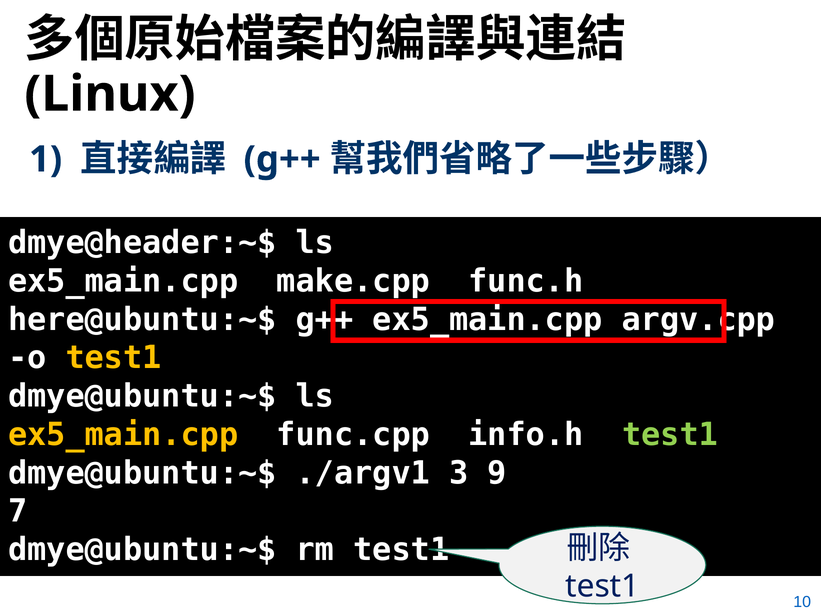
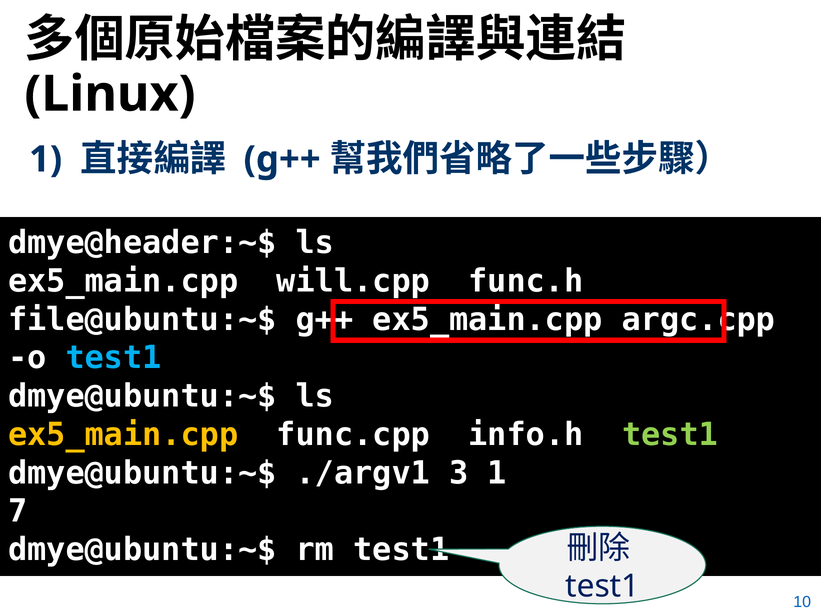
make.cpp: make.cpp -> will.cpp (353, 281)
here@ubuntu:~$: here@ubuntu:~$ -> file@ubuntu:~$ (142, 319)
argv.cpp: argv.cpp -> argc.cpp (698, 319)
test1 colour: yellow -> light blue (114, 358)
3 9: 9 -> 1 (497, 473)
